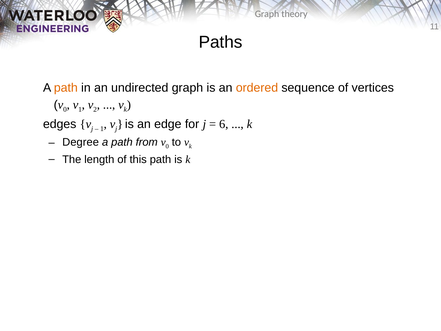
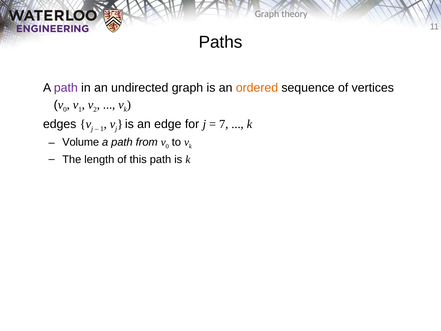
path colour: orange -> purple (66, 88)
6: 6 -> 7 (224, 124)
Degree: Degree -> Volume (81, 142)
